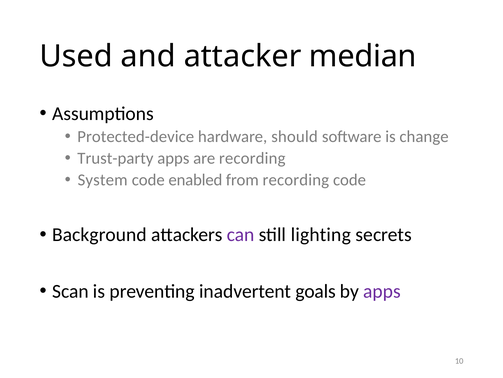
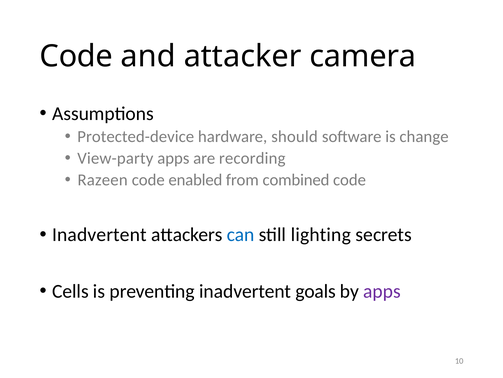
Used: Used -> Code (76, 56)
median: median -> camera (363, 56)
Trust-party: Trust-party -> View-party (115, 158)
System: System -> Razeen (103, 180)
from recording: recording -> combined (296, 180)
Background: Background -> Inadvertent (99, 234)
can colour: purple -> blue (241, 234)
Scan: Scan -> Cells (70, 291)
